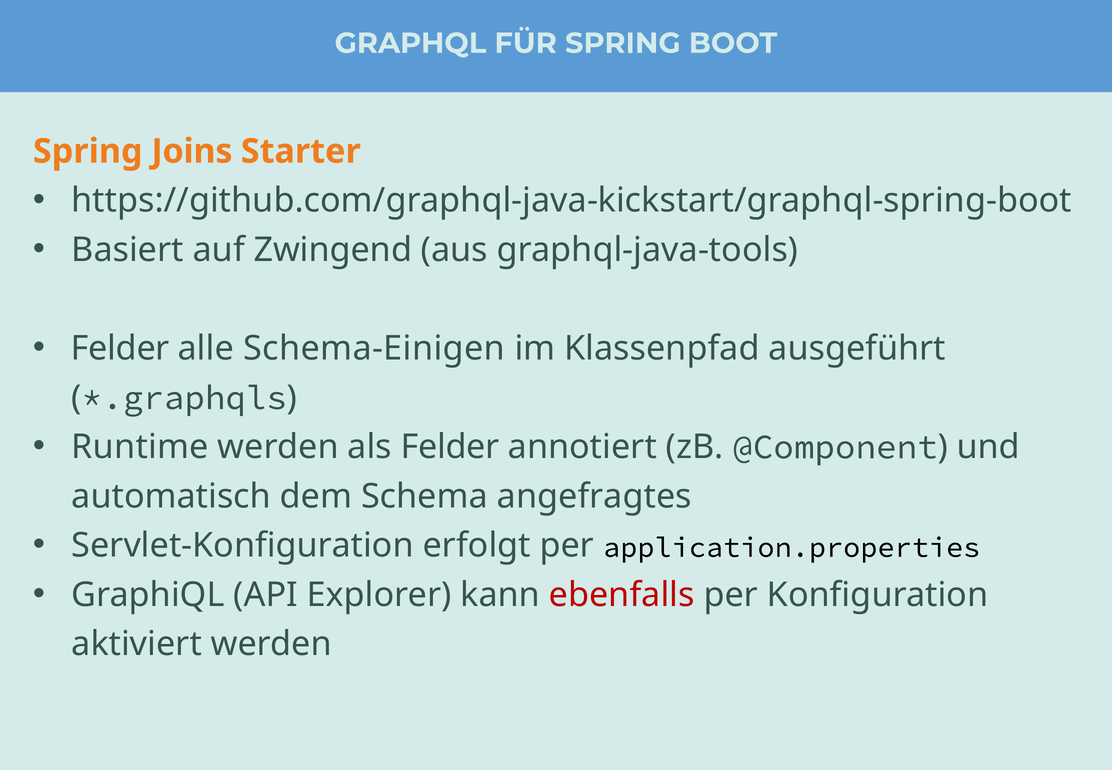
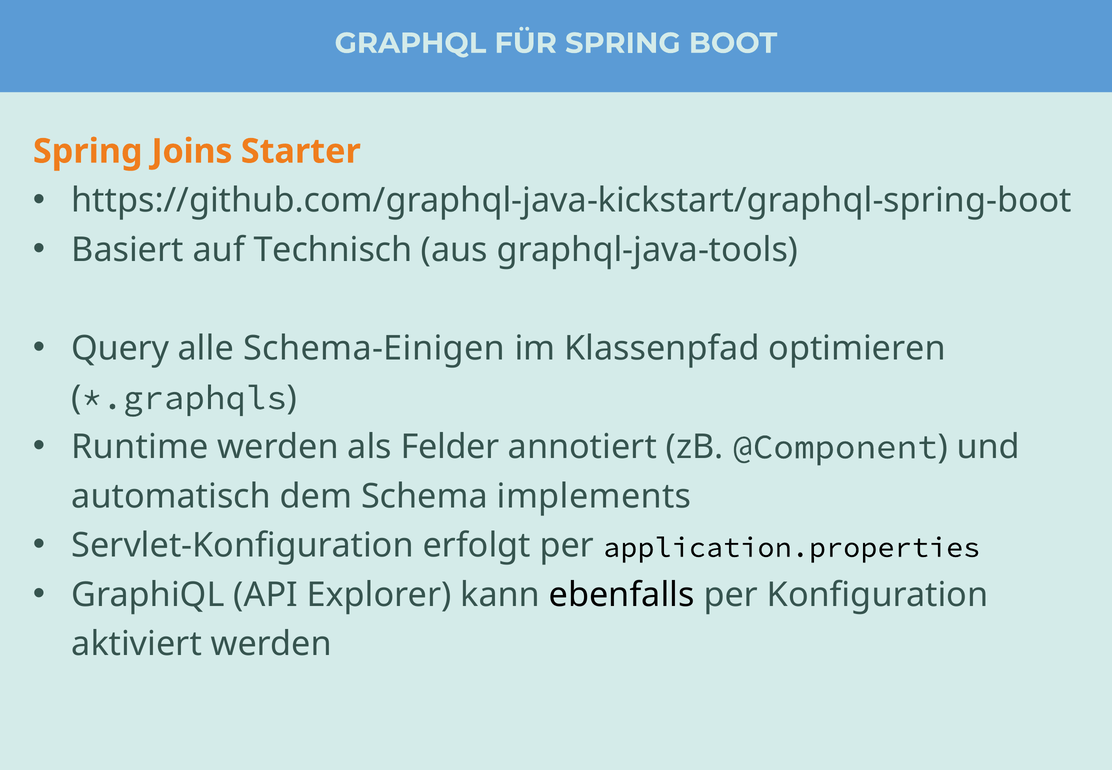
Zwingend: Zwingend -> Technisch (333, 250)
Felder: Felder -> Query (120, 348)
ausgeführt: ausgeführt -> optimieren (857, 348)
angefragtes: angefragtes -> implements (594, 496)
ebenfalls colour: red -> black (622, 595)
